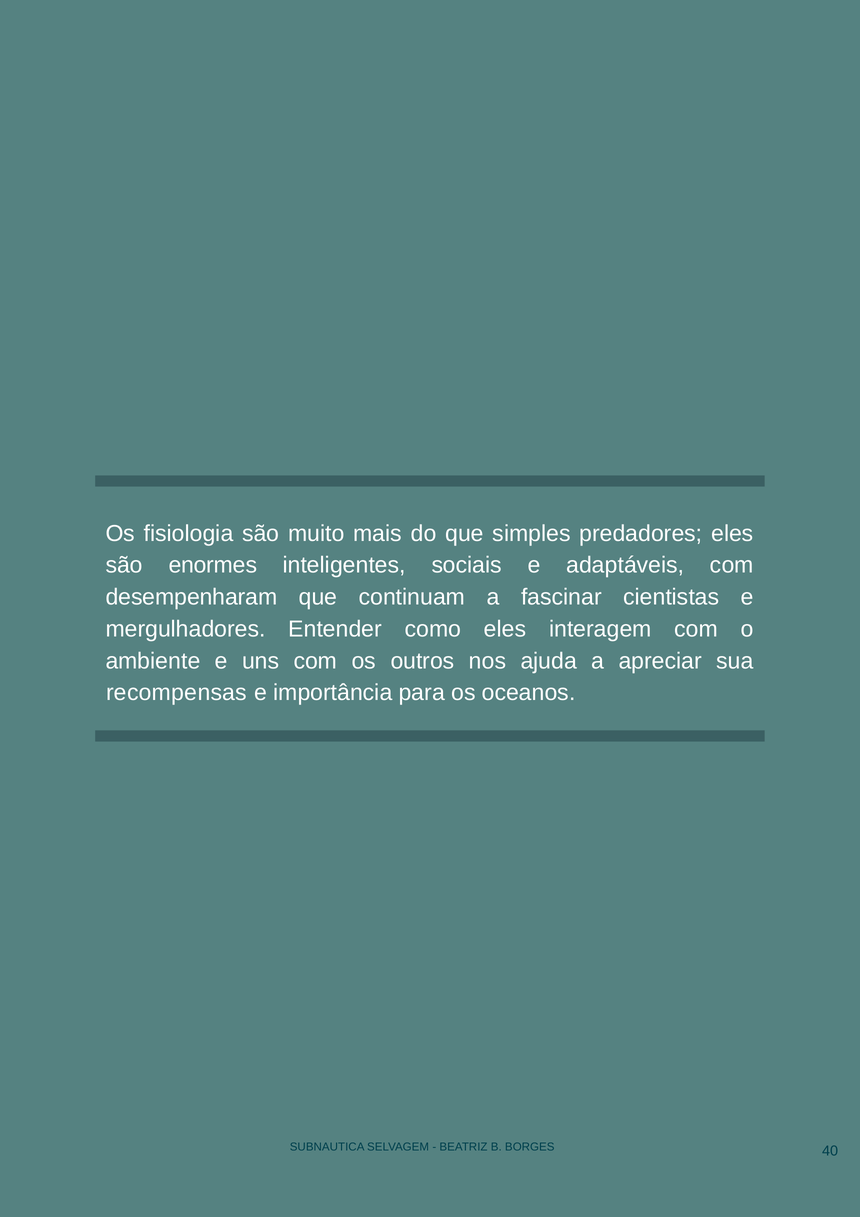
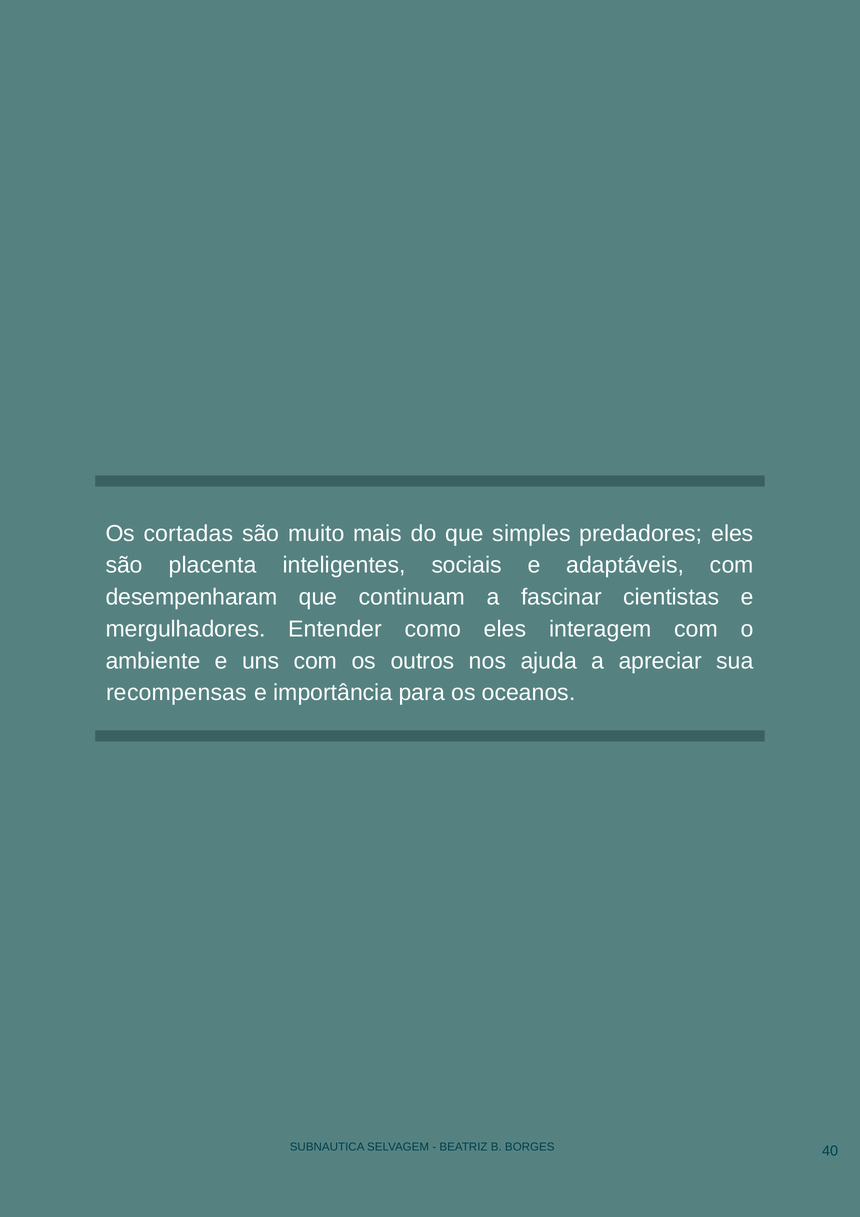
fisiologia: fisiologia -> cortadas (188, 533)
enormes: enormes -> placenta (213, 565)
